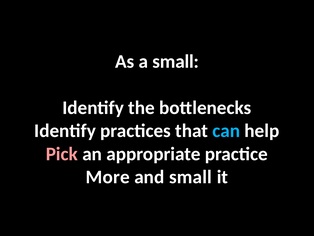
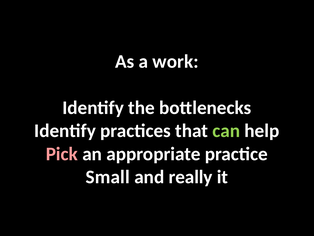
a small: small -> work (176, 61)
can colour: light blue -> light green (226, 131)
More: More -> Small (108, 177)
and small: small -> really (191, 177)
